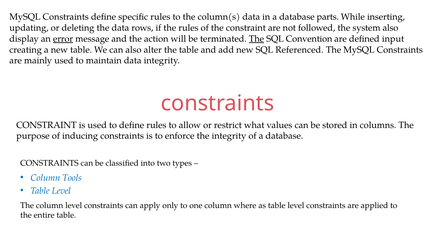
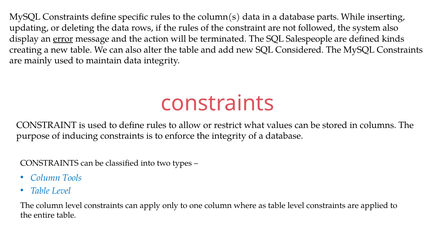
The underline: present -> none (256, 39)
Convention: Convention -> Salespeople (309, 39)
input: input -> kinds (393, 39)
Referenced: Referenced -> Considered (300, 50)
